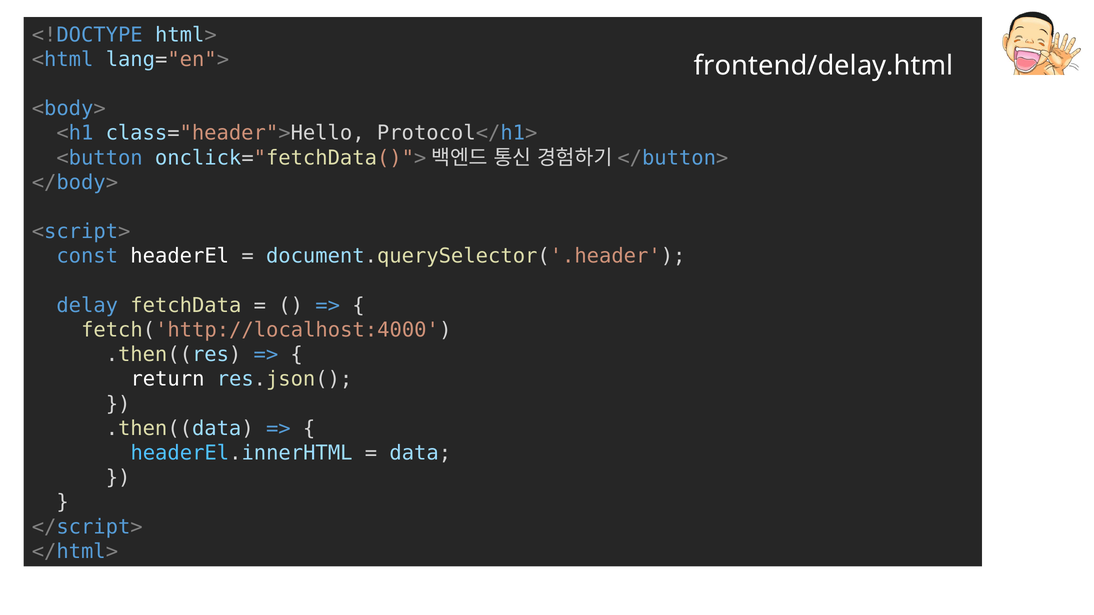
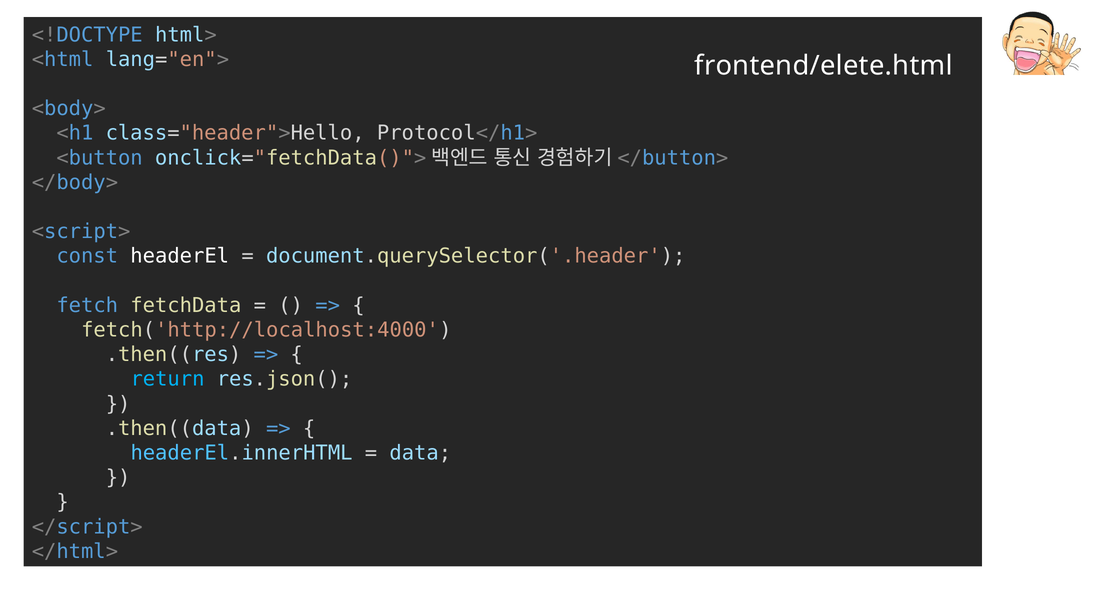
frontend/delay.html: frontend/delay.html -> frontend/elete.html (824, 66)
delay: delay -> fetch (87, 306)
return colour: white -> light blue (168, 379)
